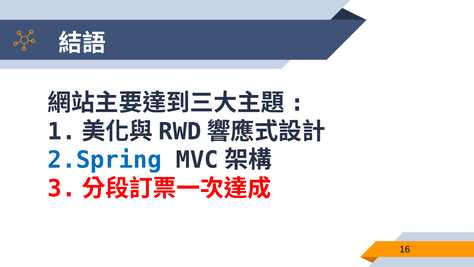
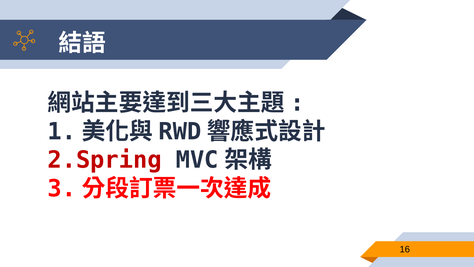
2.Spring colour: blue -> red (105, 160)
